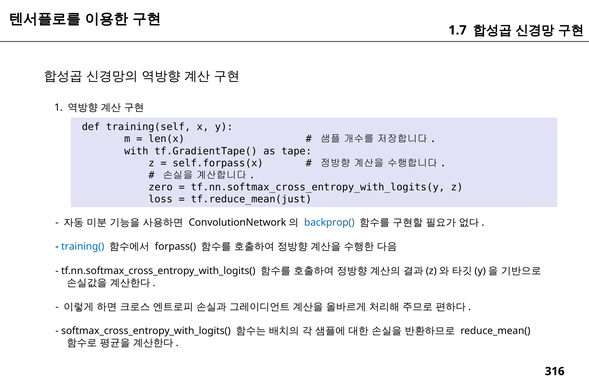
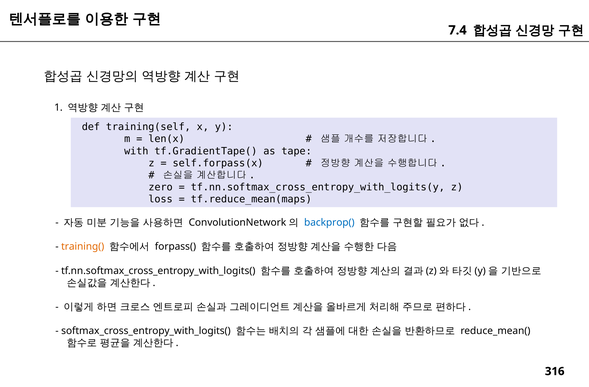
1.7: 1.7 -> 7.4 (458, 30)
tf.reduce_mean(just: tf.reduce_mean(just -> tf.reduce_mean(maps (251, 199)
training( colour: blue -> orange (83, 247)
